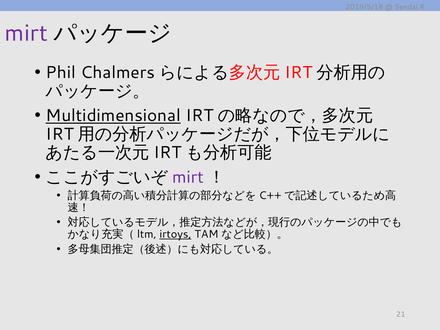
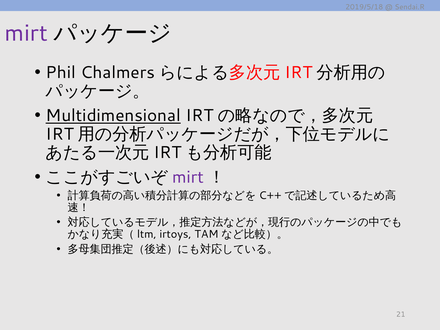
irtoys underline: present -> none (175, 234)
